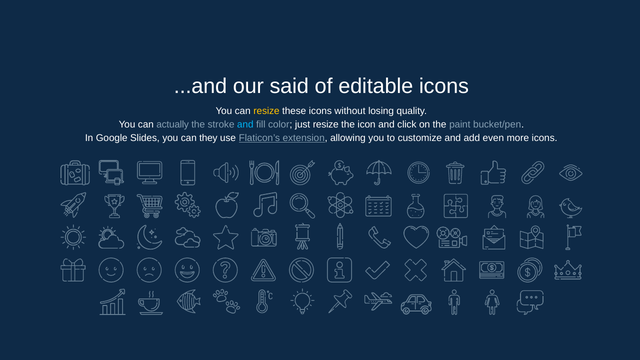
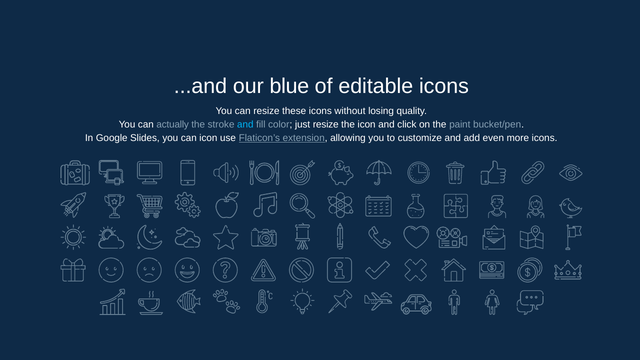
said: said -> blue (289, 86)
resize colour: yellow -> white (266, 111)
can they: they -> icon (208, 138)
